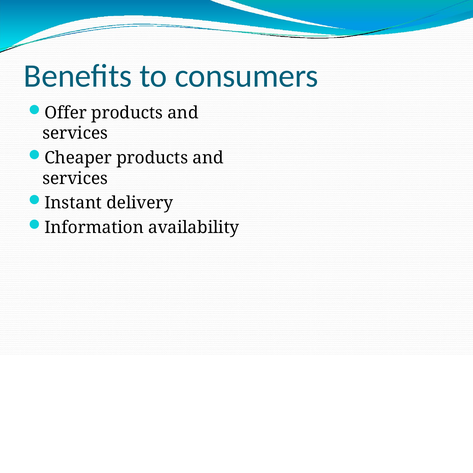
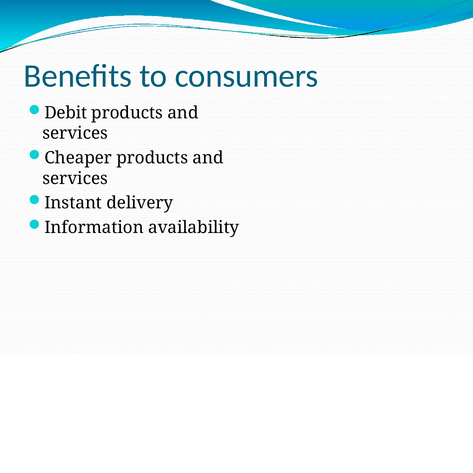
Offer: Offer -> Debit (66, 113)
